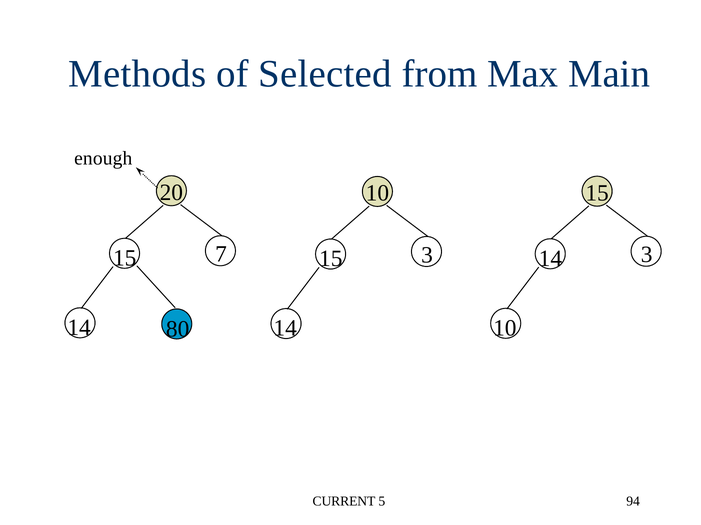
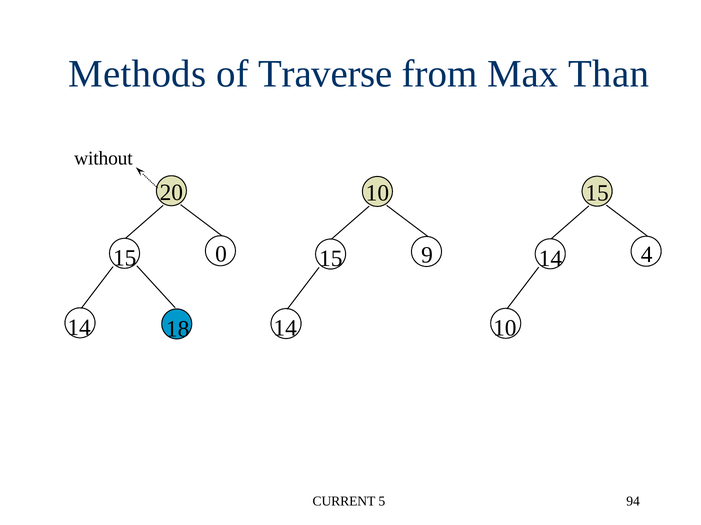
Selected: Selected -> Traverse (325, 74)
Main: Main -> Than (609, 74)
enough: enough -> without (103, 159)
7: 7 -> 0 (221, 255)
14 3: 3 -> 4 (647, 255)
15 3: 3 -> 9 (427, 255)
80: 80 -> 18 (178, 329)
